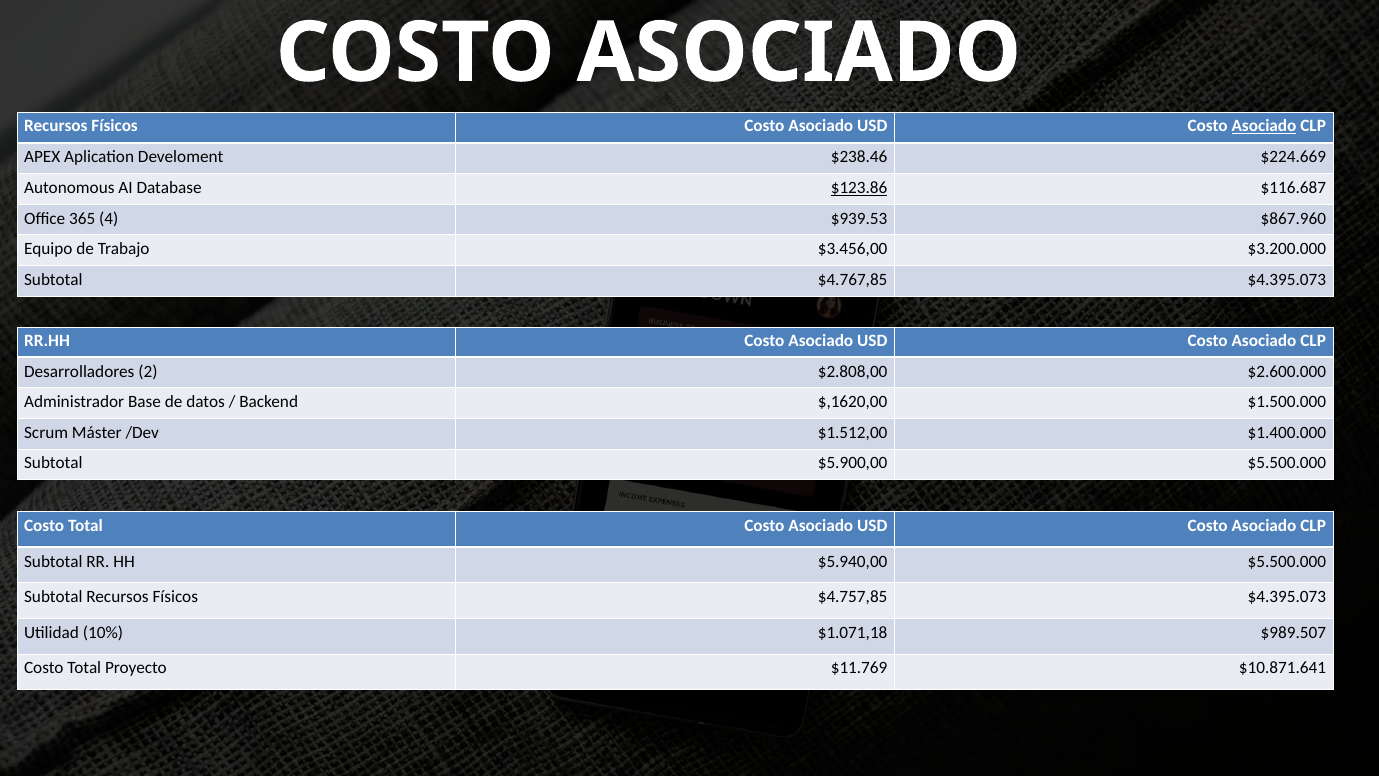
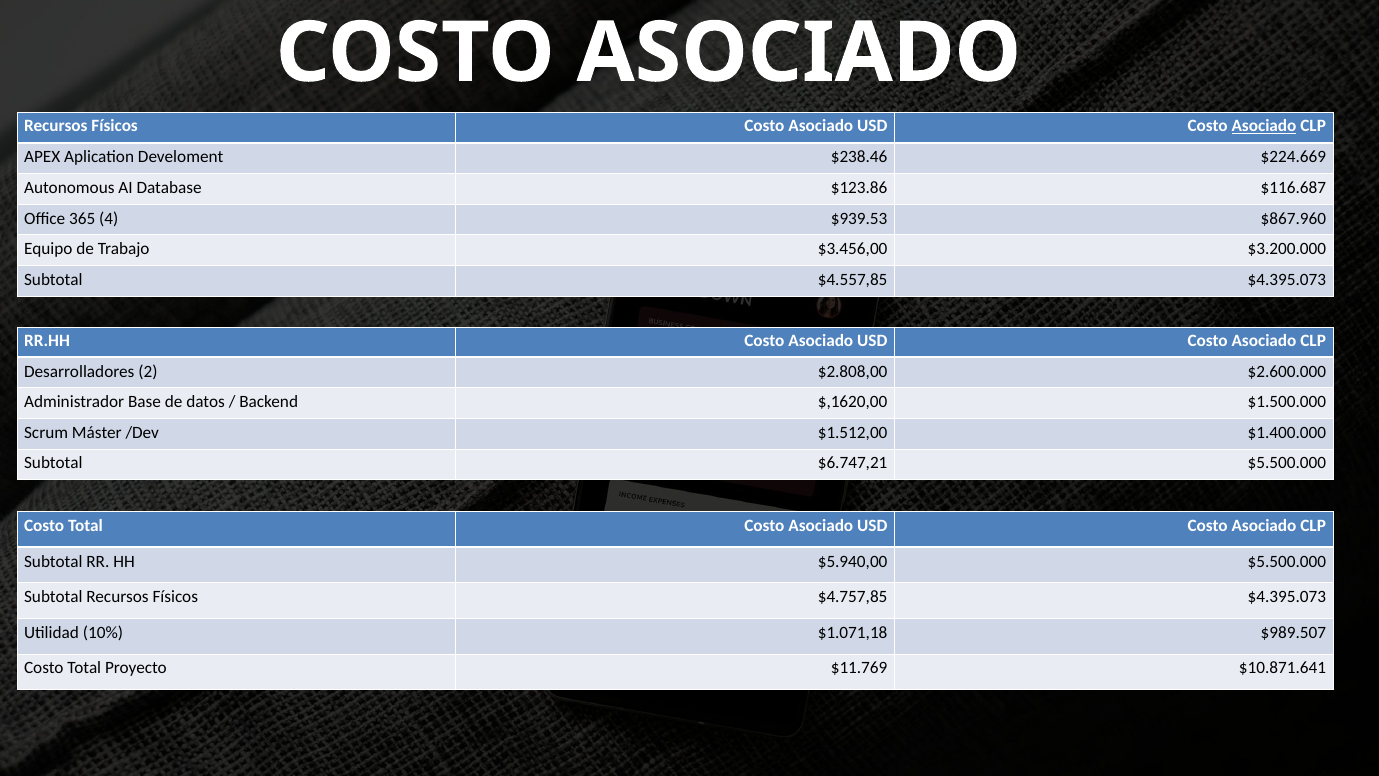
$123.86 underline: present -> none (859, 188)
$4.767,85: $4.767,85 -> $4.557,85 (853, 280)
$5.900,00: $5.900,00 -> $6.747,21 (853, 463)
